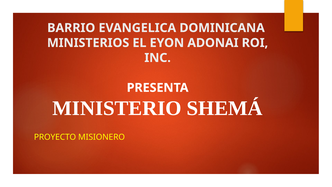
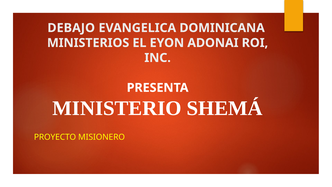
BARRIO: BARRIO -> DEBAJO (71, 28)
